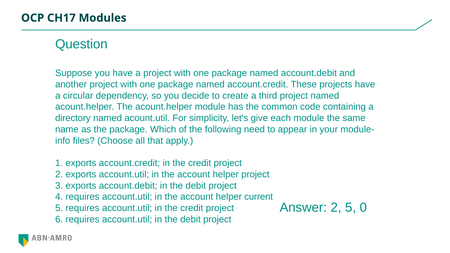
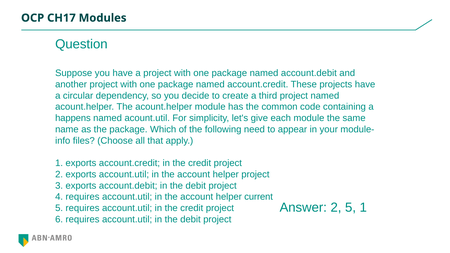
directory: directory -> happens (73, 118)
5 0: 0 -> 1 (363, 208)
